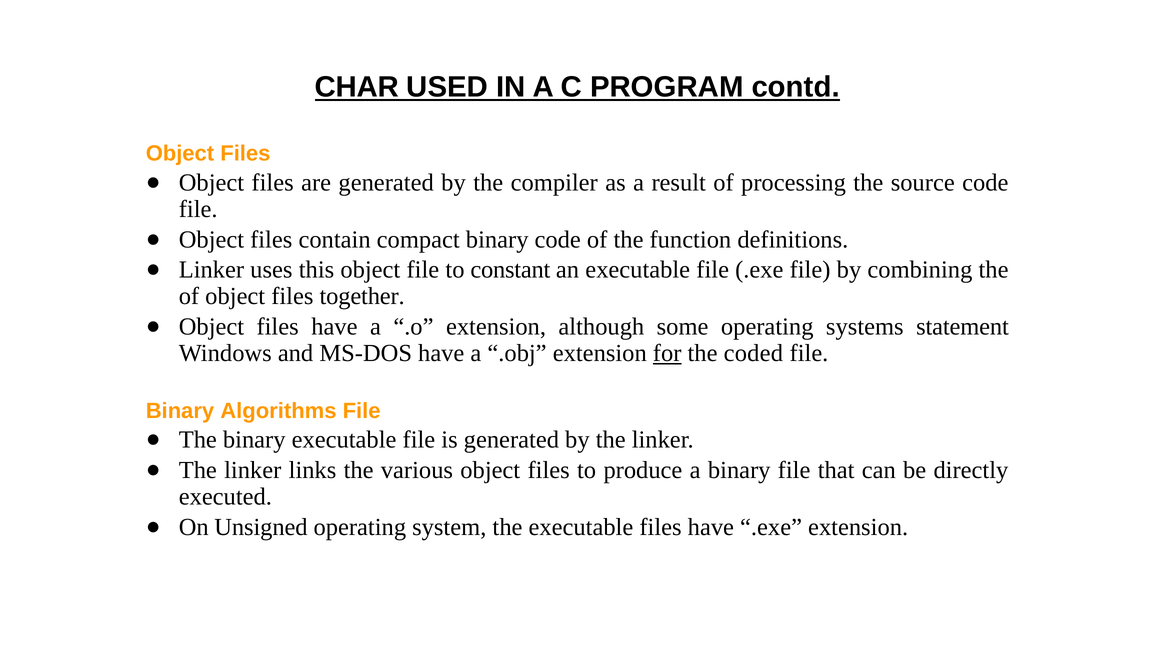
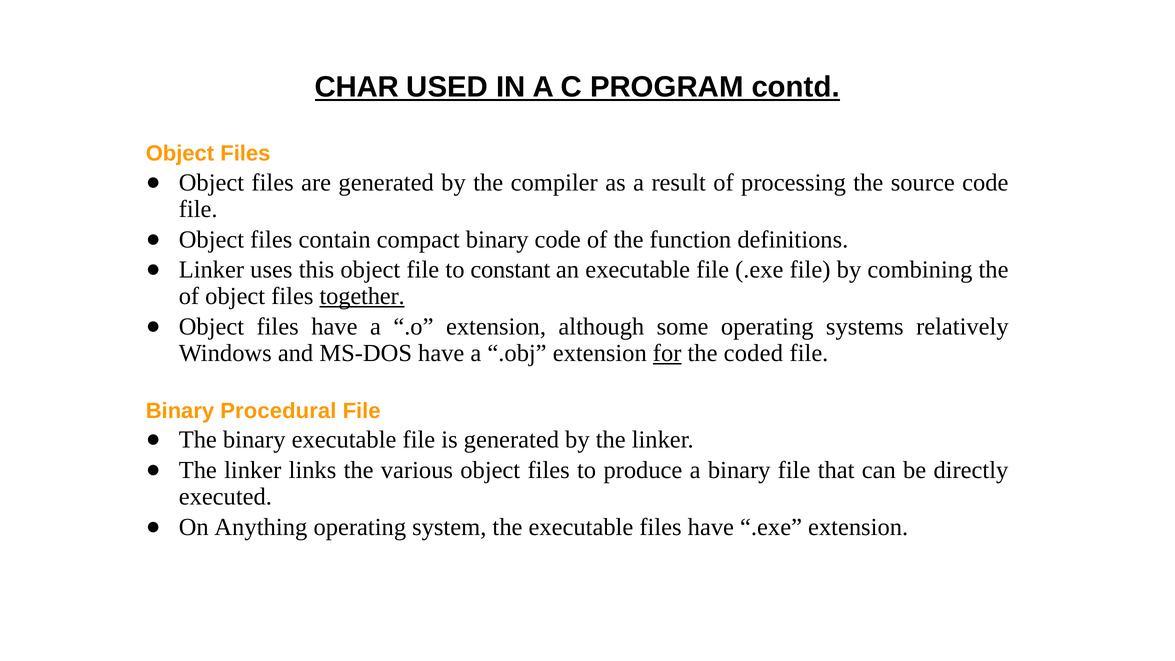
together underline: none -> present (362, 296)
statement: statement -> relatively (962, 327)
Algorithms: Algorithms -> Procedural (278, 411)
Unsigned: Unsigned -> Anything (261, 527)
